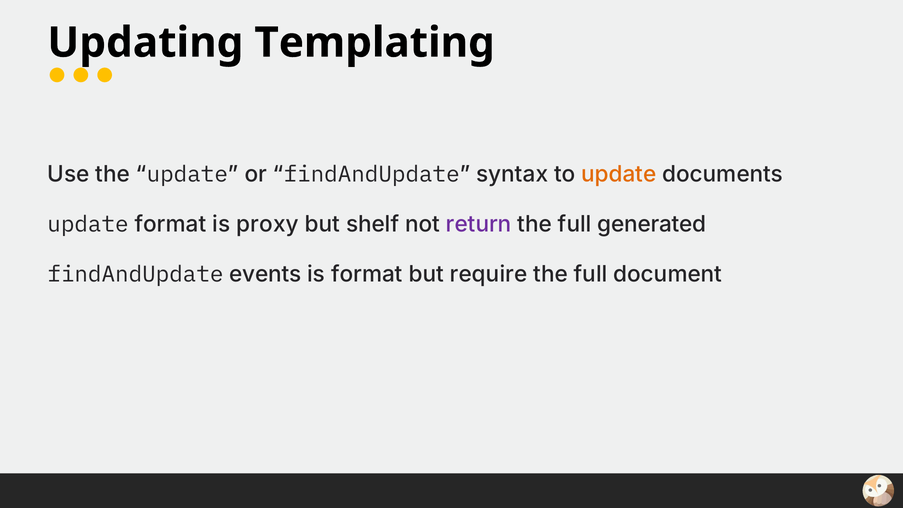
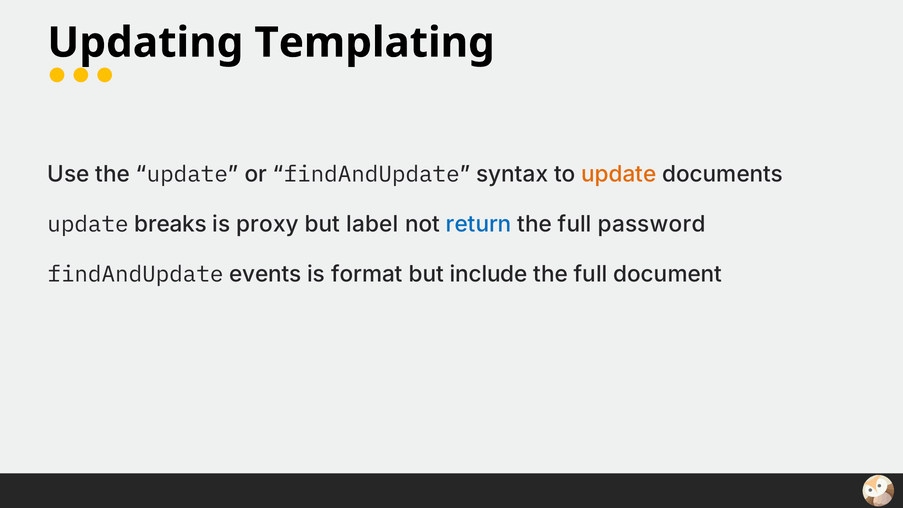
update format: format -> breaks (171, 224)
shelf: shelf -> label (372, 224)
return colour: purple -> blue (479, 224)
generated: generated -> password (652, 224)
require: require -> include (489, 274)
